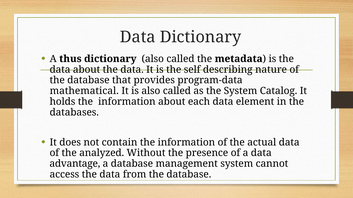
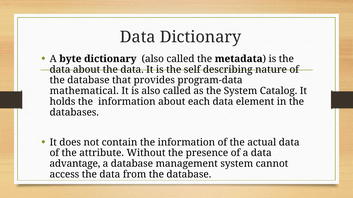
thus: thus -> byte (70, 59)
analyzed: analyzed -> attribute (102, 153)
